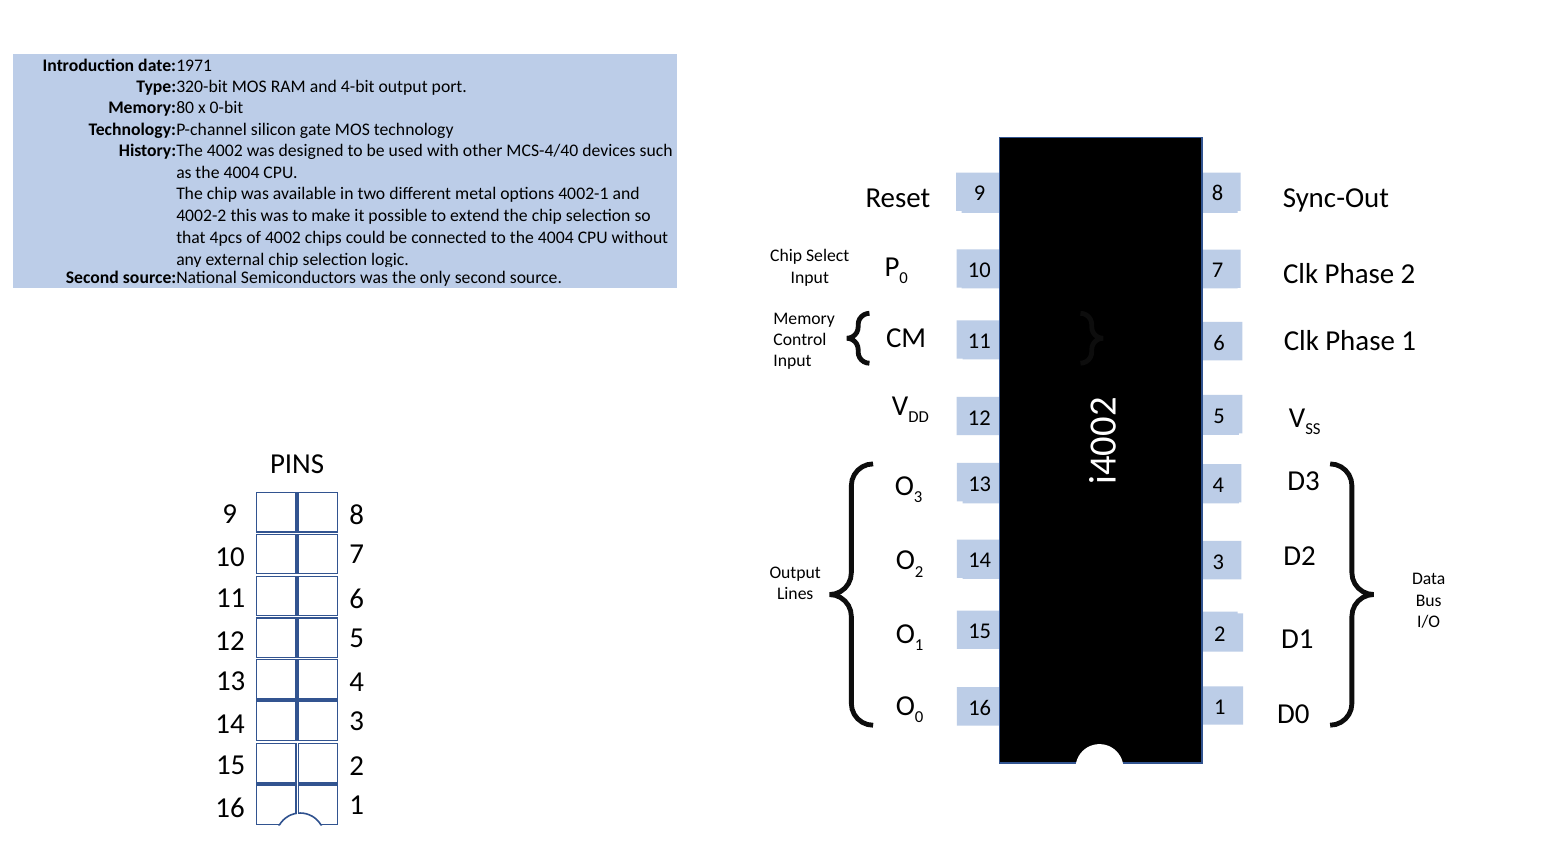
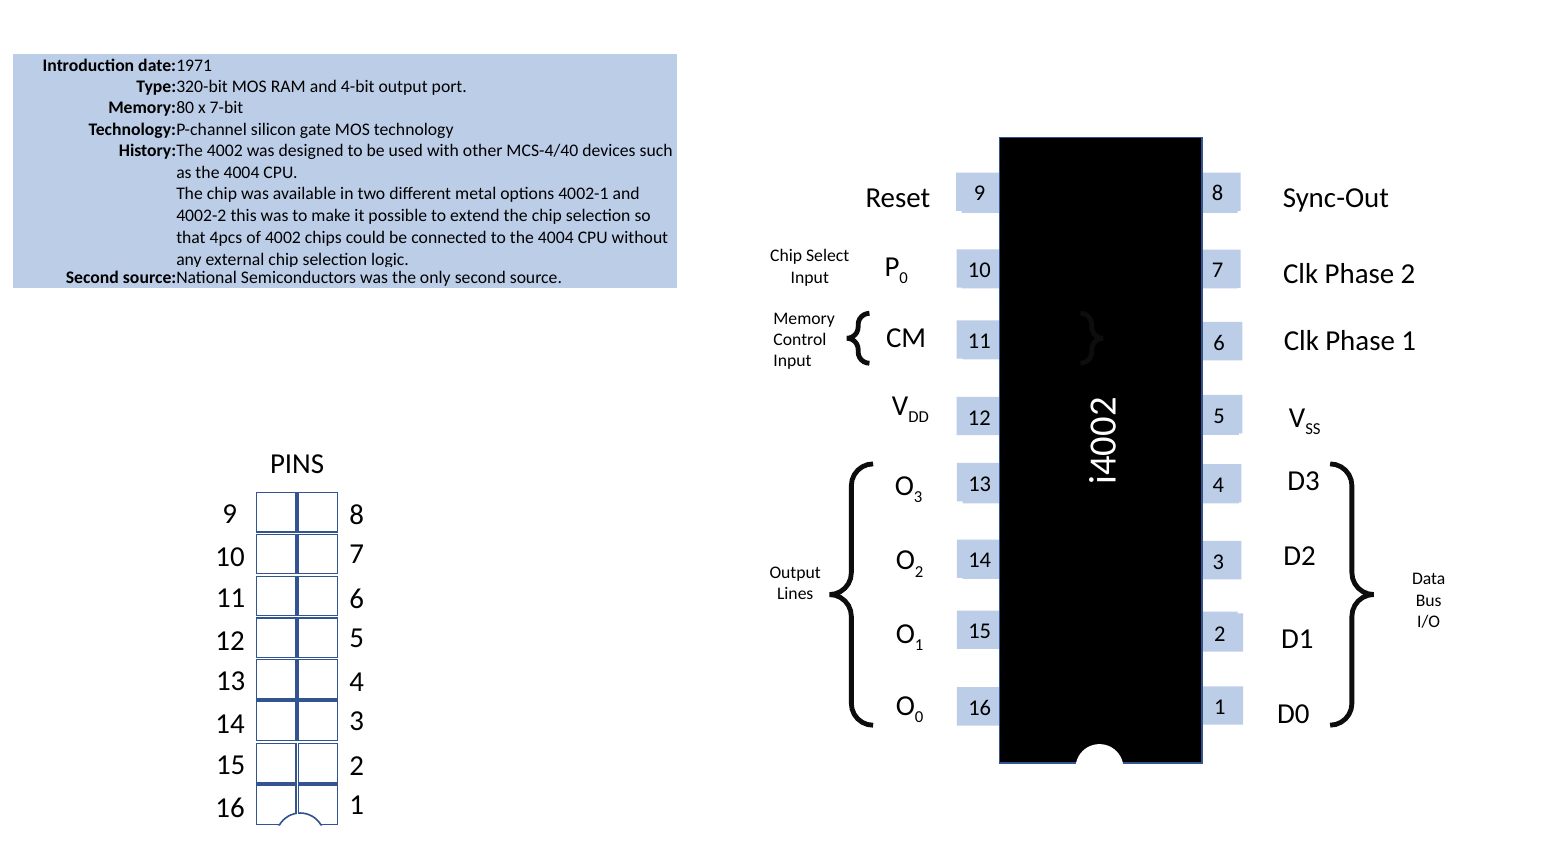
0-bit: 0-bit -> 7-bit (227, 108)
